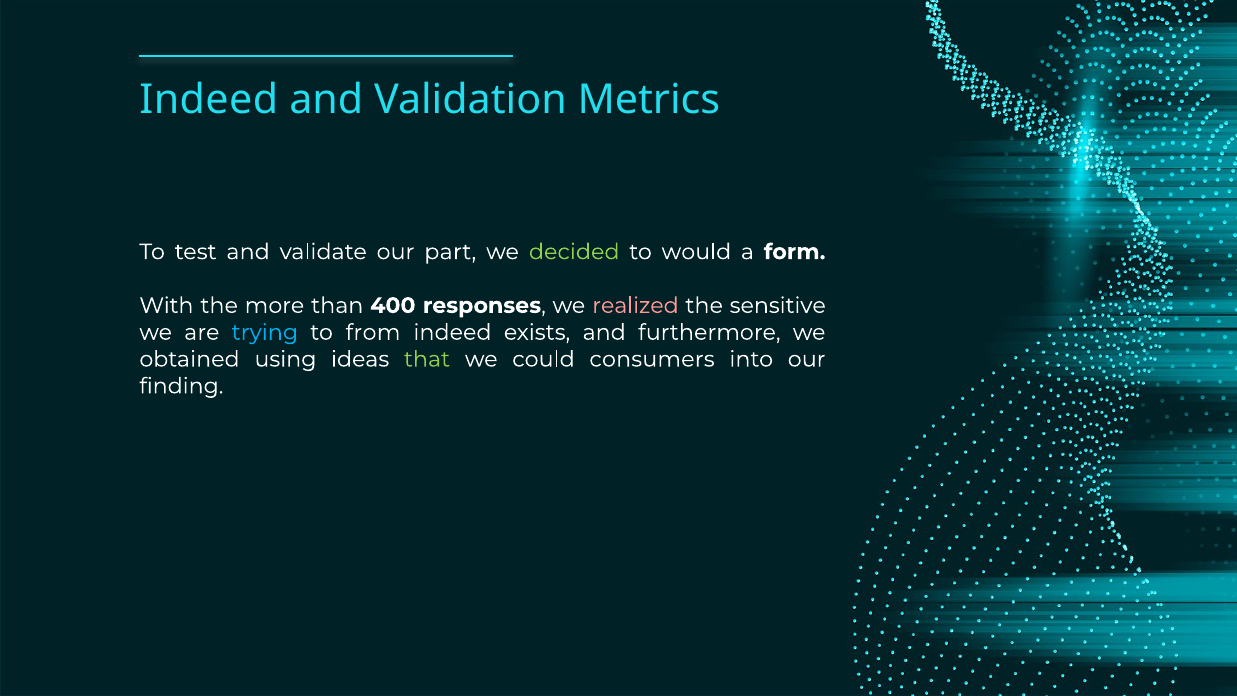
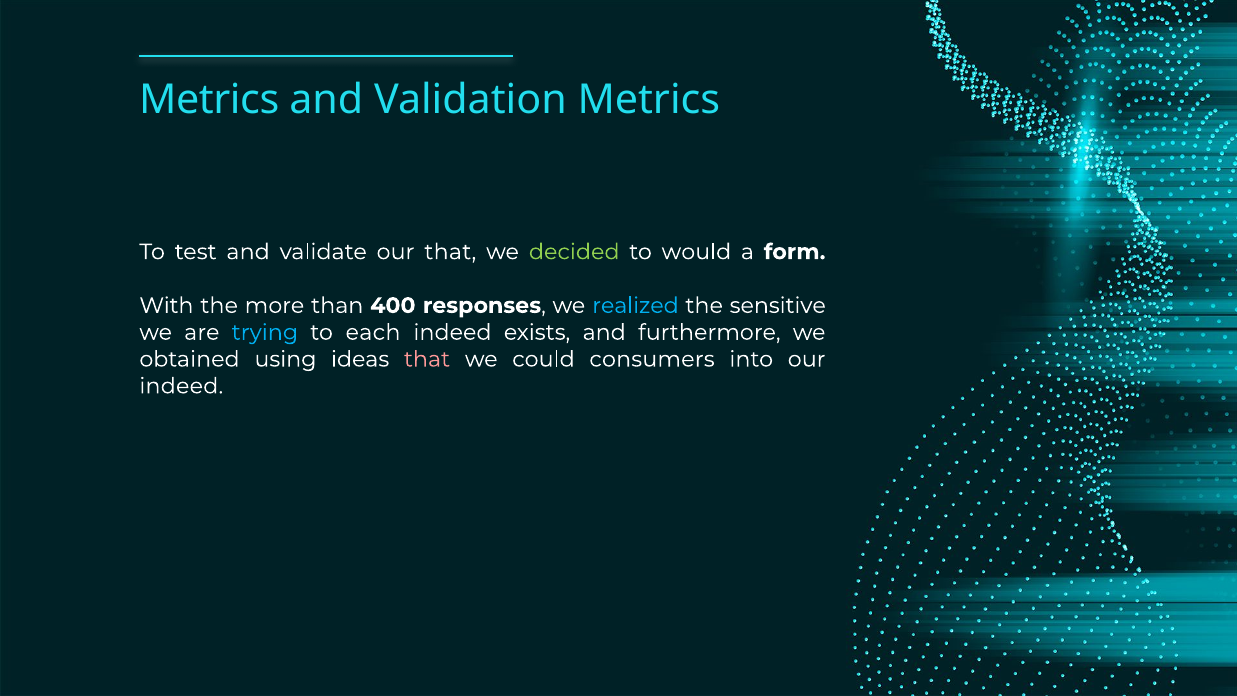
Indeed: Indeed -> Metrics (209, 100)
our part: part -> that (450, 252)
realized colour: pink -> light blue (635, 305)
from: from -> each (373, 332)
that colour: light green -> pink (427, 359)
finding: finding -> indeed (181, 386)
